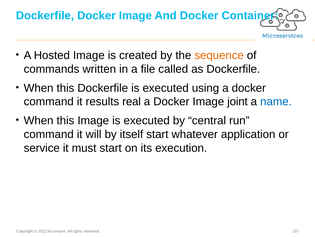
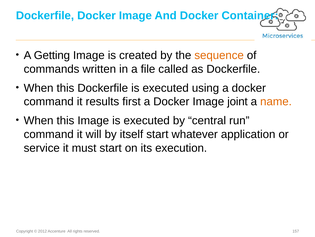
Hosted: Hosted -> Getting (52, 55)
real: real -> first (132, 101)
name colour: blue -> orange (276, 101)
